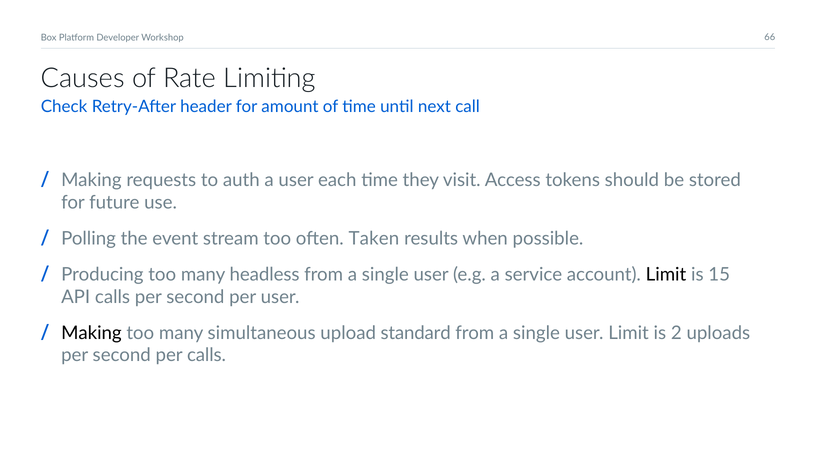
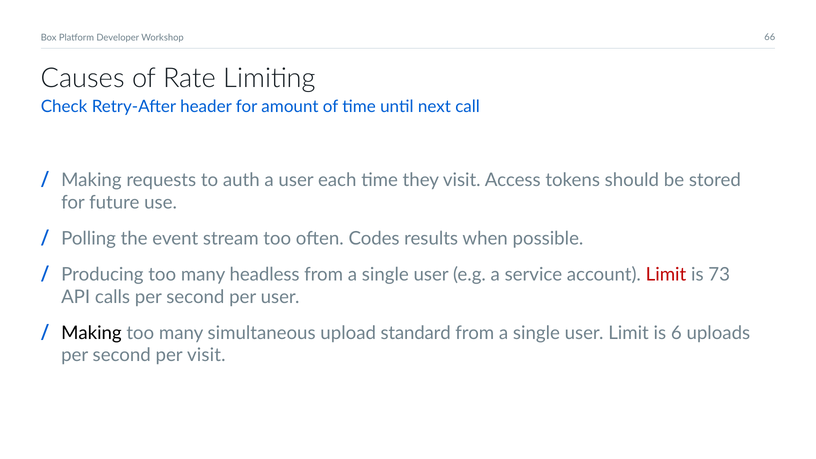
Taken: Taken -> Codes (374, 238)
Limit colour: black -> red (666, 274)
15: 15 -> 73 (719, 274)
2: 2 -> 6 (676, 333)
per calls: calls -> visit (206, 355)
